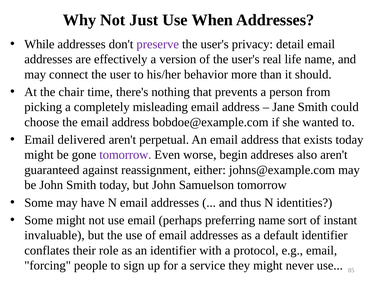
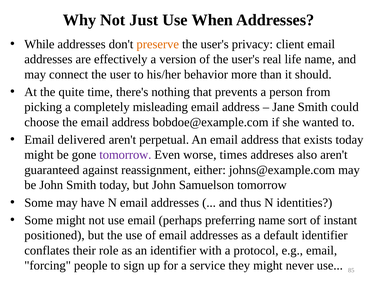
preserve colour: purple -> orange (158, 44)
detail: detail -> client (290, 44)
chair: chair -> quite (71, 92)
begin: begin -> times (233, 155)
invaluable: invaluable -> positioned (54, 235)
